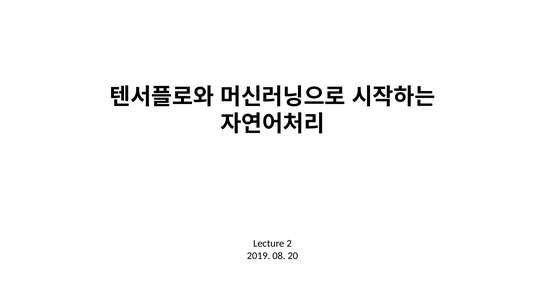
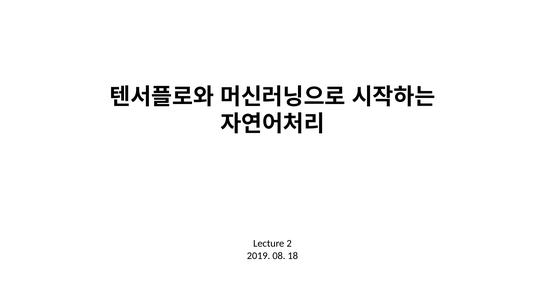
20: 20 -> 18 (293, 256)
